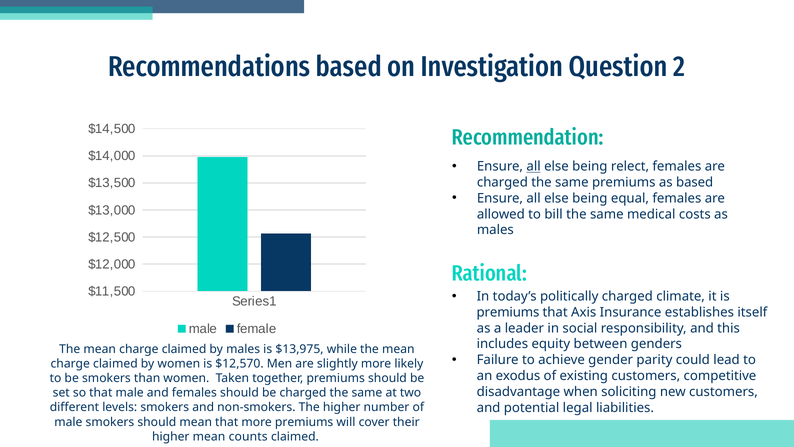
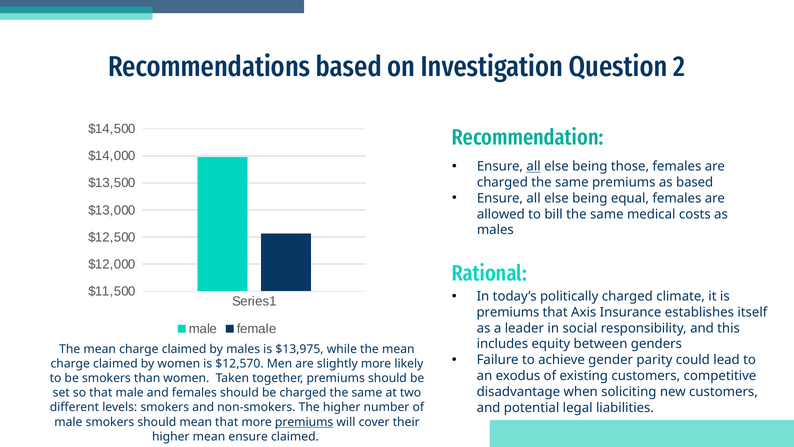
relect: relect -> those (630, 166)
premiums underline: none -> present (304, 422)
mean counts: counts -> ensure (248, 436)
